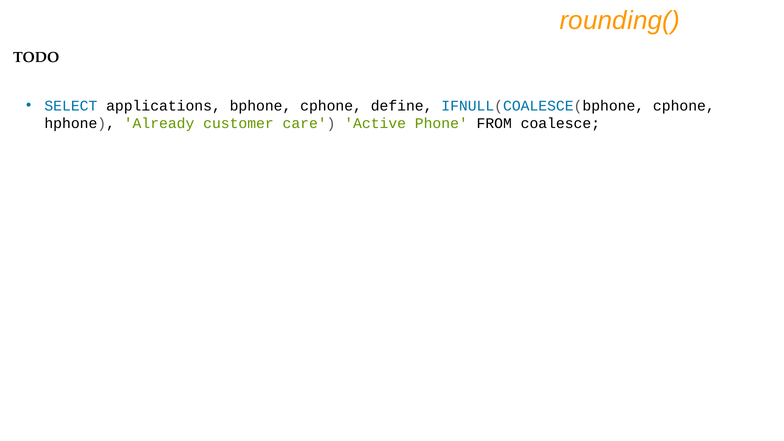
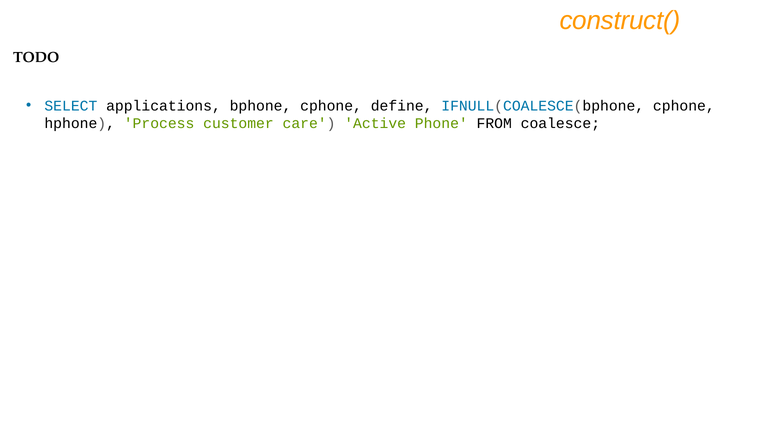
rounding(: rounding( -> construct( (620, 20)
Already: Already -> Process (159, 124)
